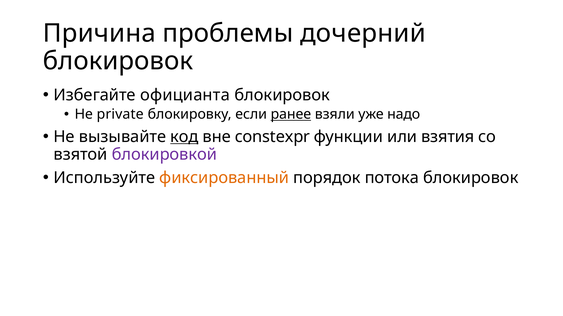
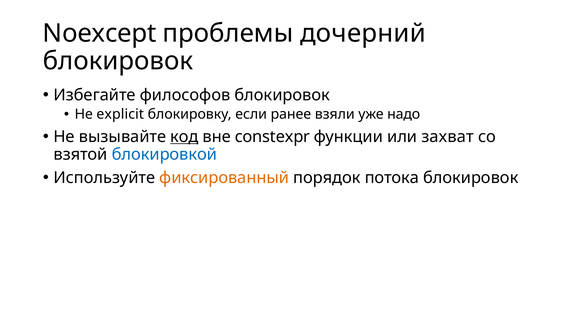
Причина: Причина -> Noexcept (100, 33)
официанта: официанта -> философов (185, 95)
private: private -> explicit (120, 115)
ранее underline: present -> none (291, 115)
взятия: взятия -> захват (448, 137)
блокировкой colour: purple -> blue (164, 155)
